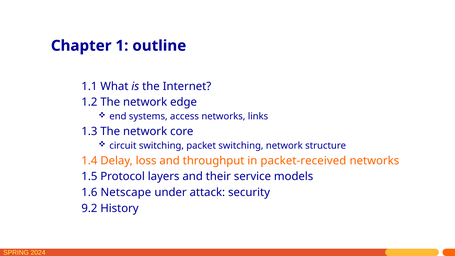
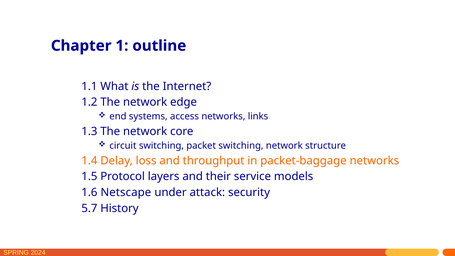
packet-received: packet-received -> packet-baggage (303, 161)
9.2: 9.2 -> 5.7 (89, 208)
